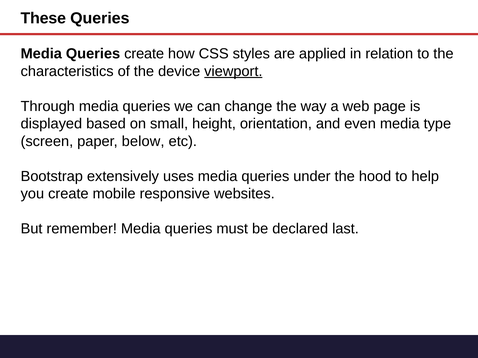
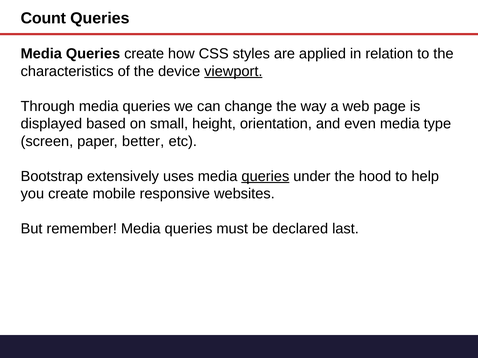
These: These -> Count (43, 18)
below: below -> better (143, 141)
queries underline: none -> present (265, 177)
